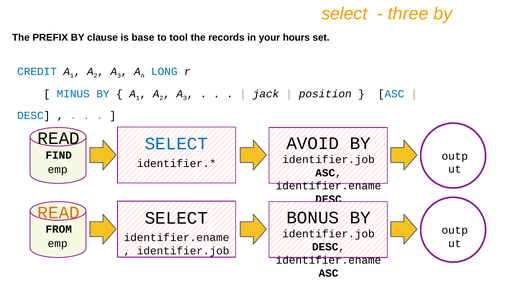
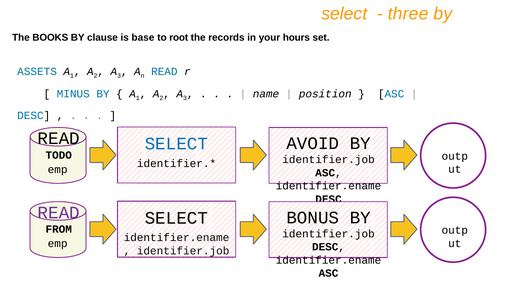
PREFIX: PREFIX -> BOOKS (50, 38)
tool: tool -> root (179, 38)
CREDIT: CREDIT -> ASSETS (37, 72)
LONG: LONG -> READ (164, 72)
jack: jack -> name (266, 94)
FIND: FIND -> TODO (59, 155)
READ colour: orange -> purple (59, 213)
